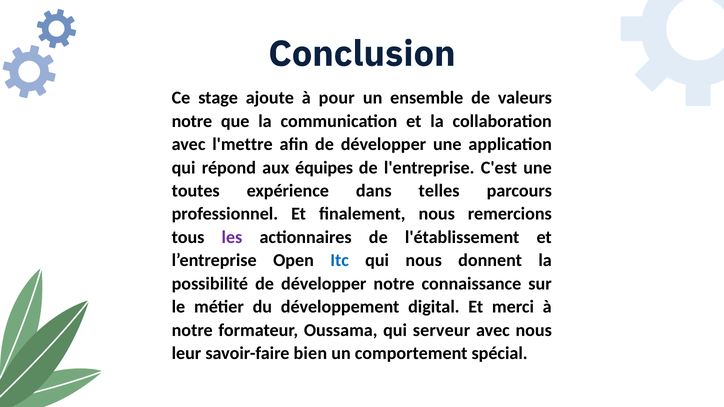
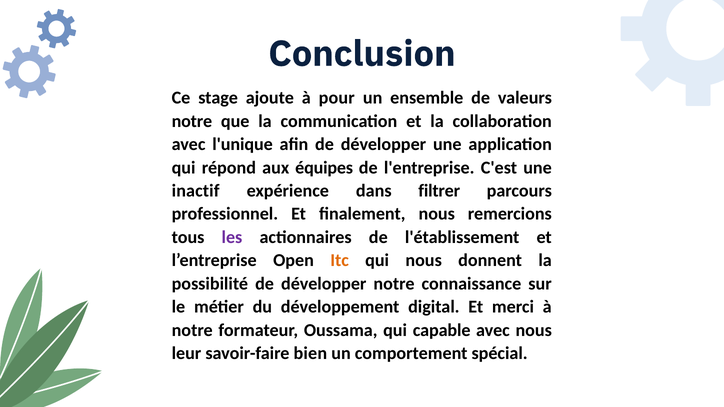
l'mettre: l'mettre -> l'unique (243, 144)
toutes: toutes -> inactif (196, 191)
telles: telles -> filtrer (439, 191)
Itc colour: blue -> orange (340, 261)
serveur: serveur -> capable (442, 330)
